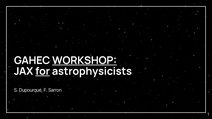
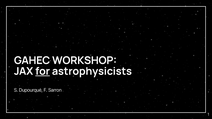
WORKSHOP underline: present -> none (84, 61)
